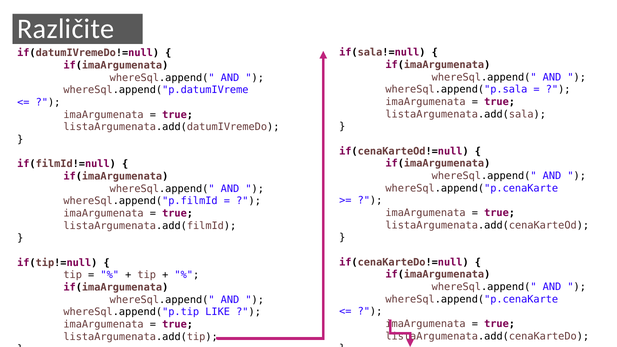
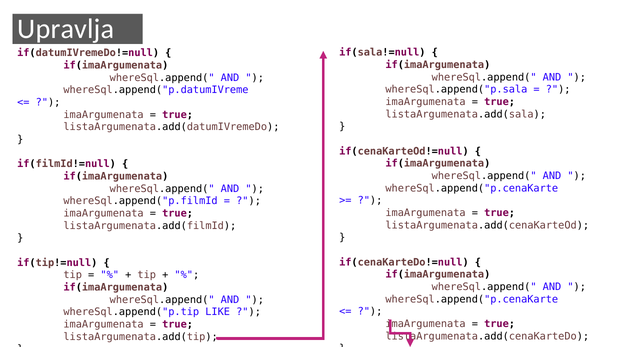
Različite: Različite -> Upravlja (66, 29)
